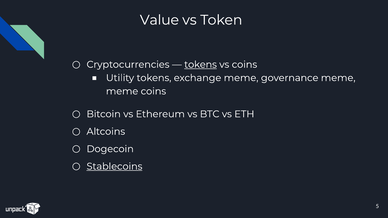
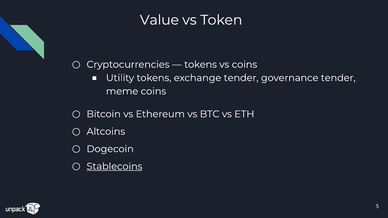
tokens underline: present -> none (201, 65)
exchange meme: meme -> tender (241, 78)
governance meme: meme -> tender (338, 78)
